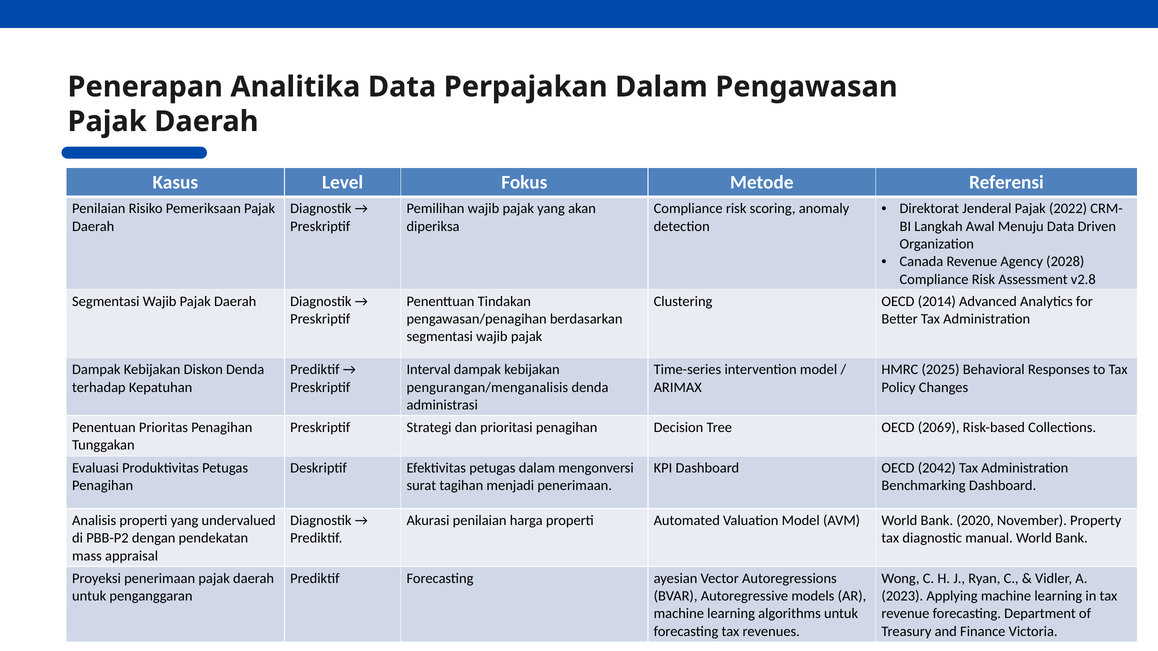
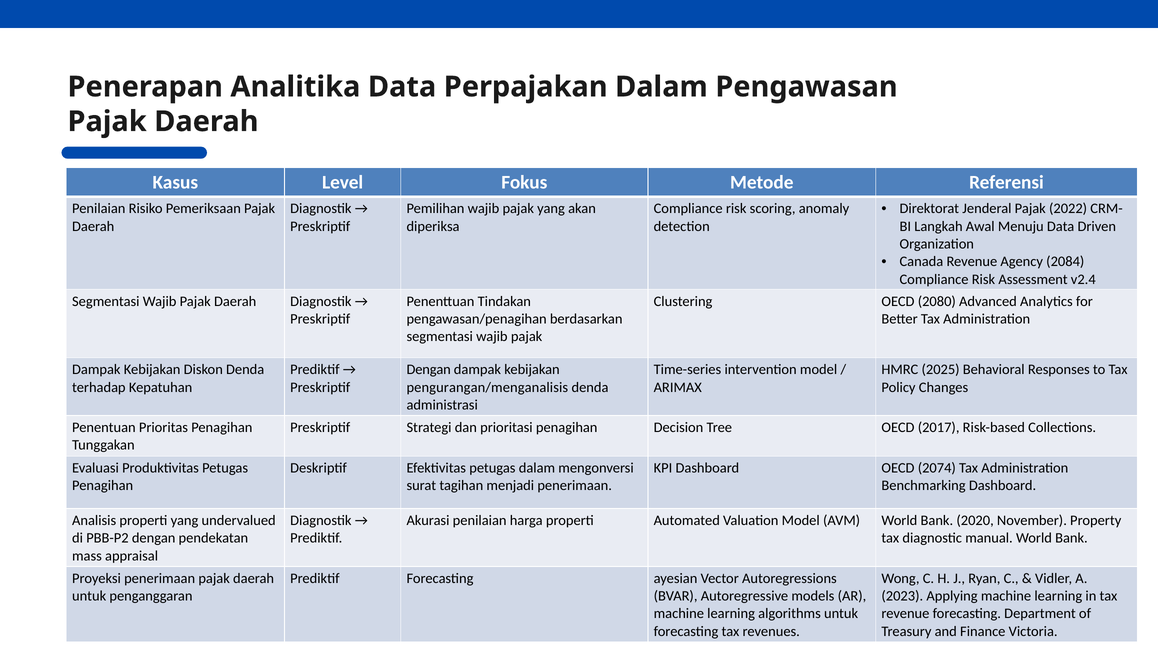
2028: 2028 -> 2084 (1065, 262)
v2.8: v2.8 -> v2.4 (1083, 279)
2014: 2014 -> 2080 (937, 301)
Interval: Interval -> Dengan (429, 370)
2069: 2069 -> 2017 (939, 428)
2042: 2042 -> 2074 (937, 468)
